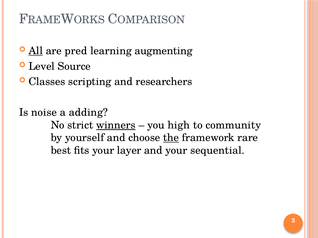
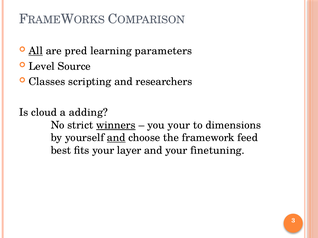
augmenting: augmenting -> parameters (163, 51)
noise: noise -> cloud (44, 113)
you high: high -> your (179, 125)
community: community -> dimensions (233, 125)
and underline: none -> present (116, 138)
the underline: present -> none (171, 138)
rare: rare -> feed (248, 138)
sequential: sequential -> finetuning (217, 151)
